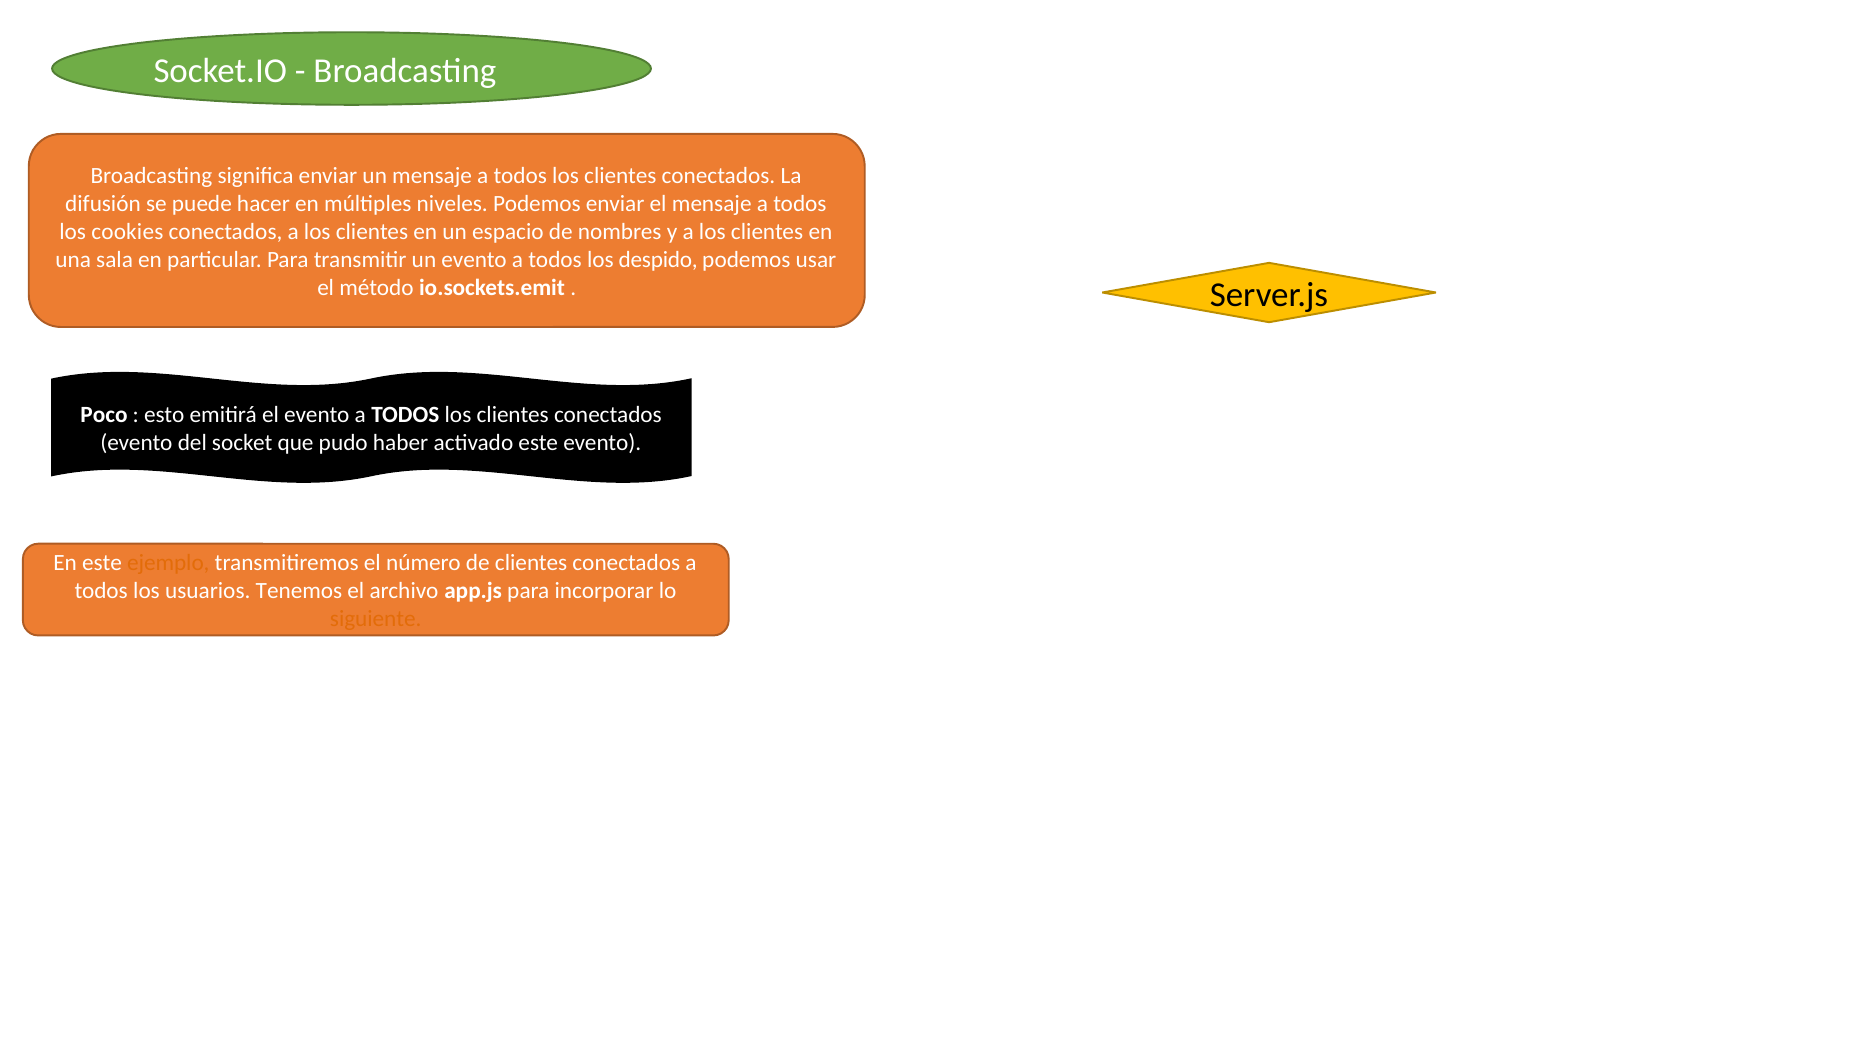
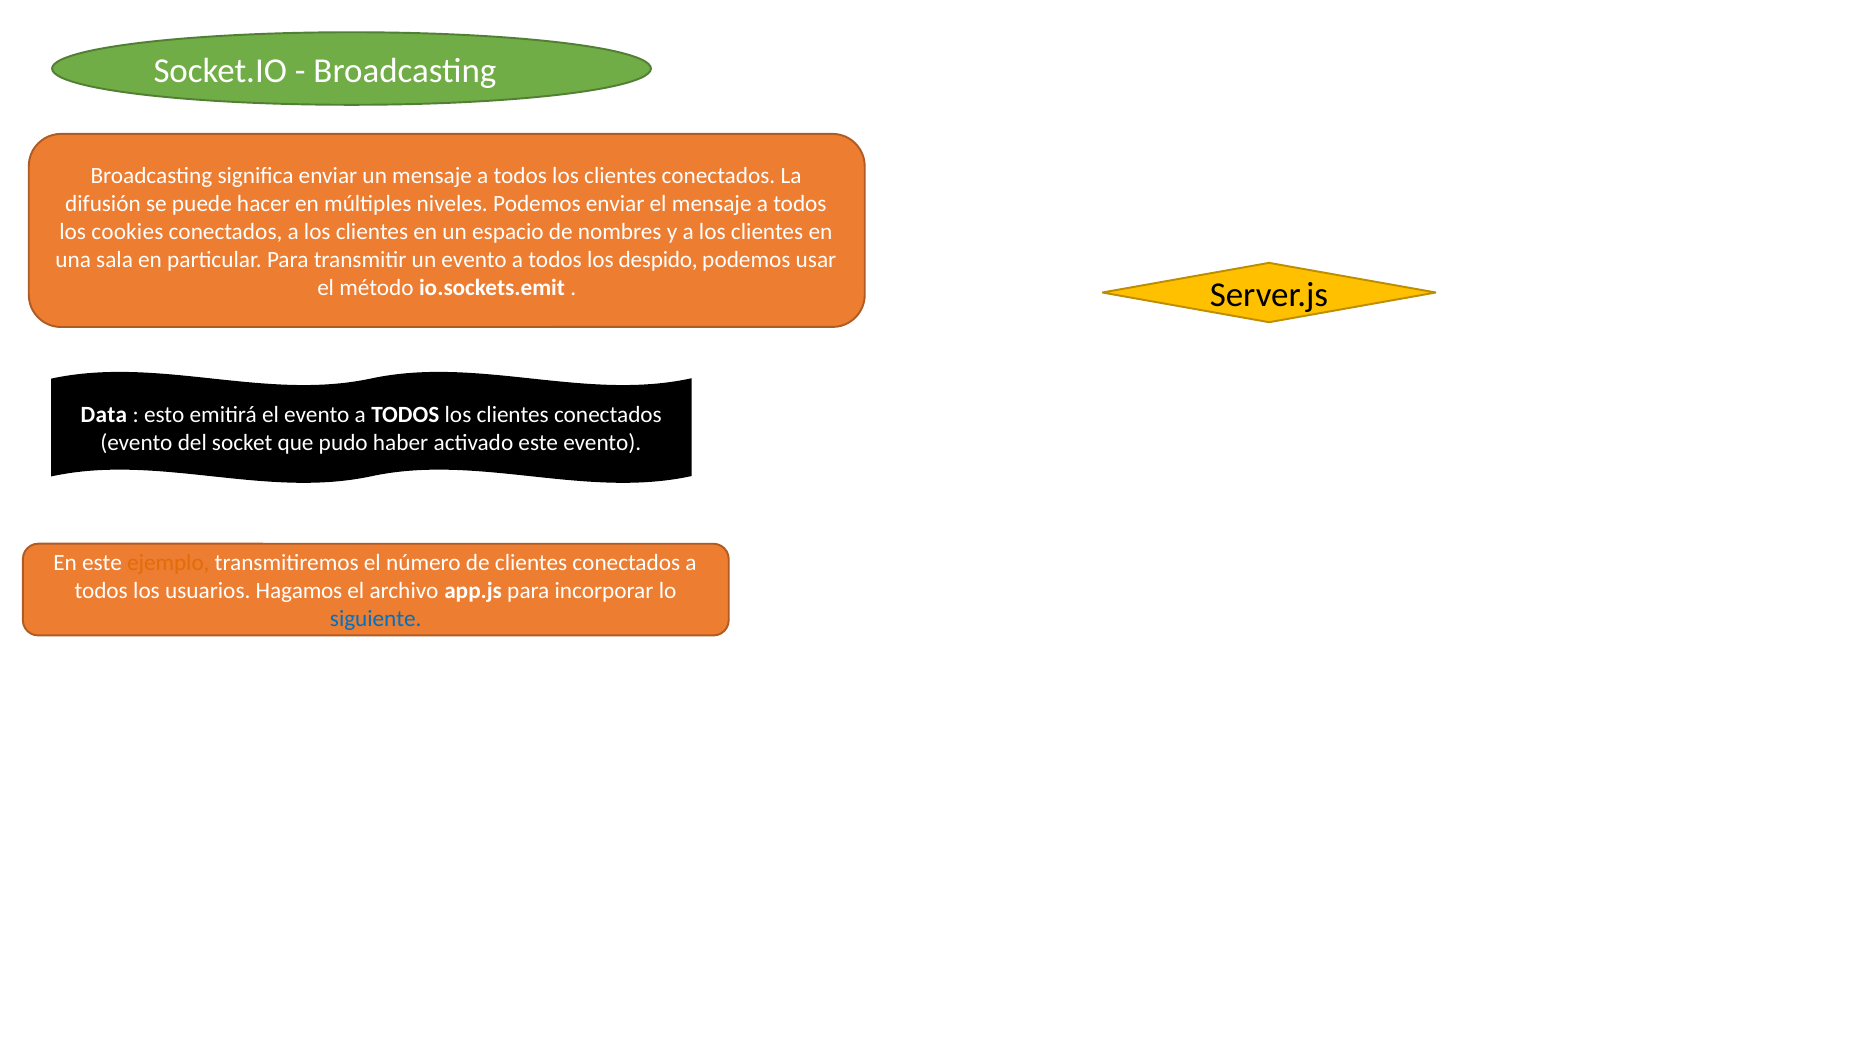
Poco: Poco -> Data (104, 415)
Tenemos: Tenemos -> Hagamos (299, 591)
siguiente colour: orange -> blue (376, 619)
